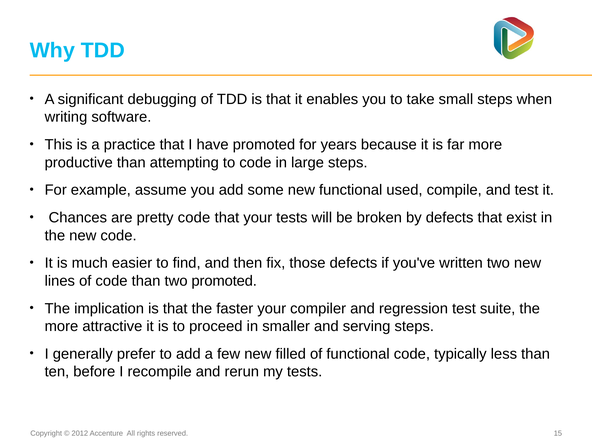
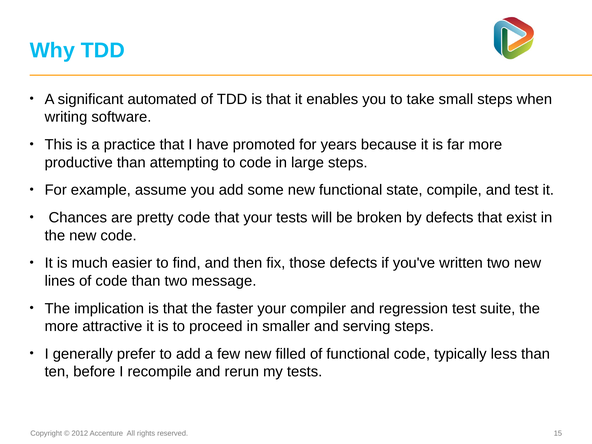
debugging: debugging -> automated (162, 99)
used: used -> state (404, 190)
two promoted: promoted -> message (224, 281)
